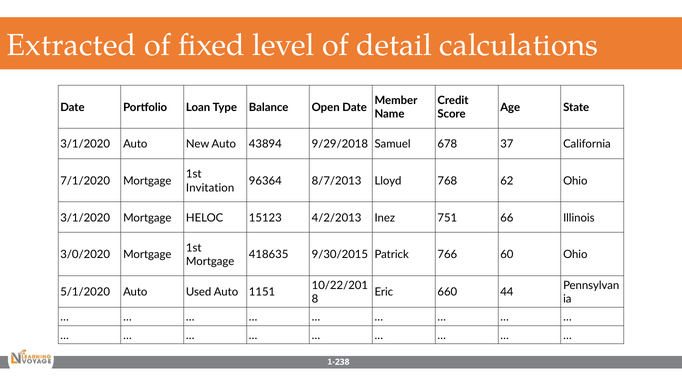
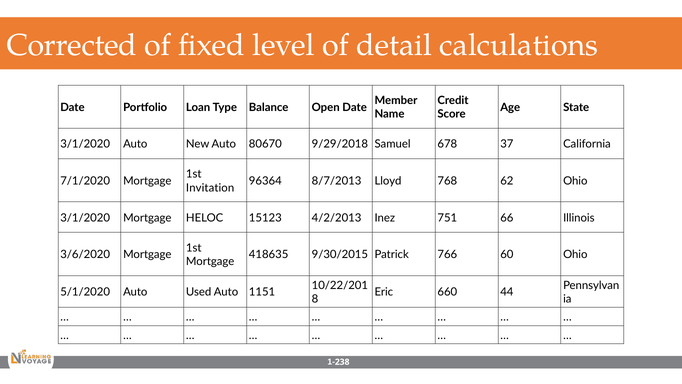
Extracted: Extracted -> Corrected (72, 45)
43894: 43894 -> 80670 (265, 144)
3/0/2020: 3/0/2020 -> 3/6/2020 (85, 254)
